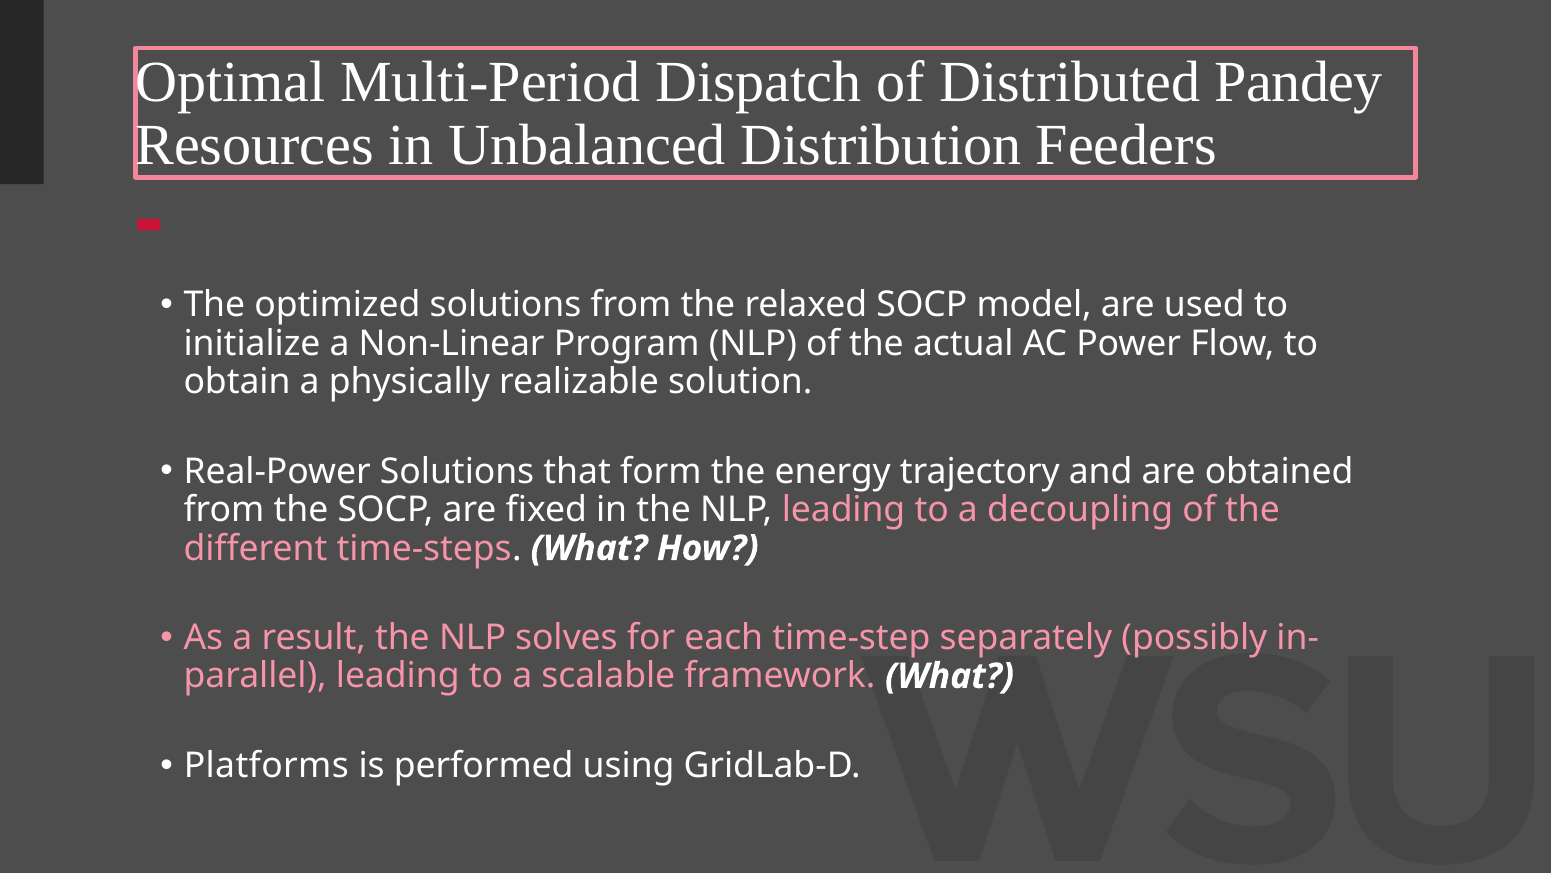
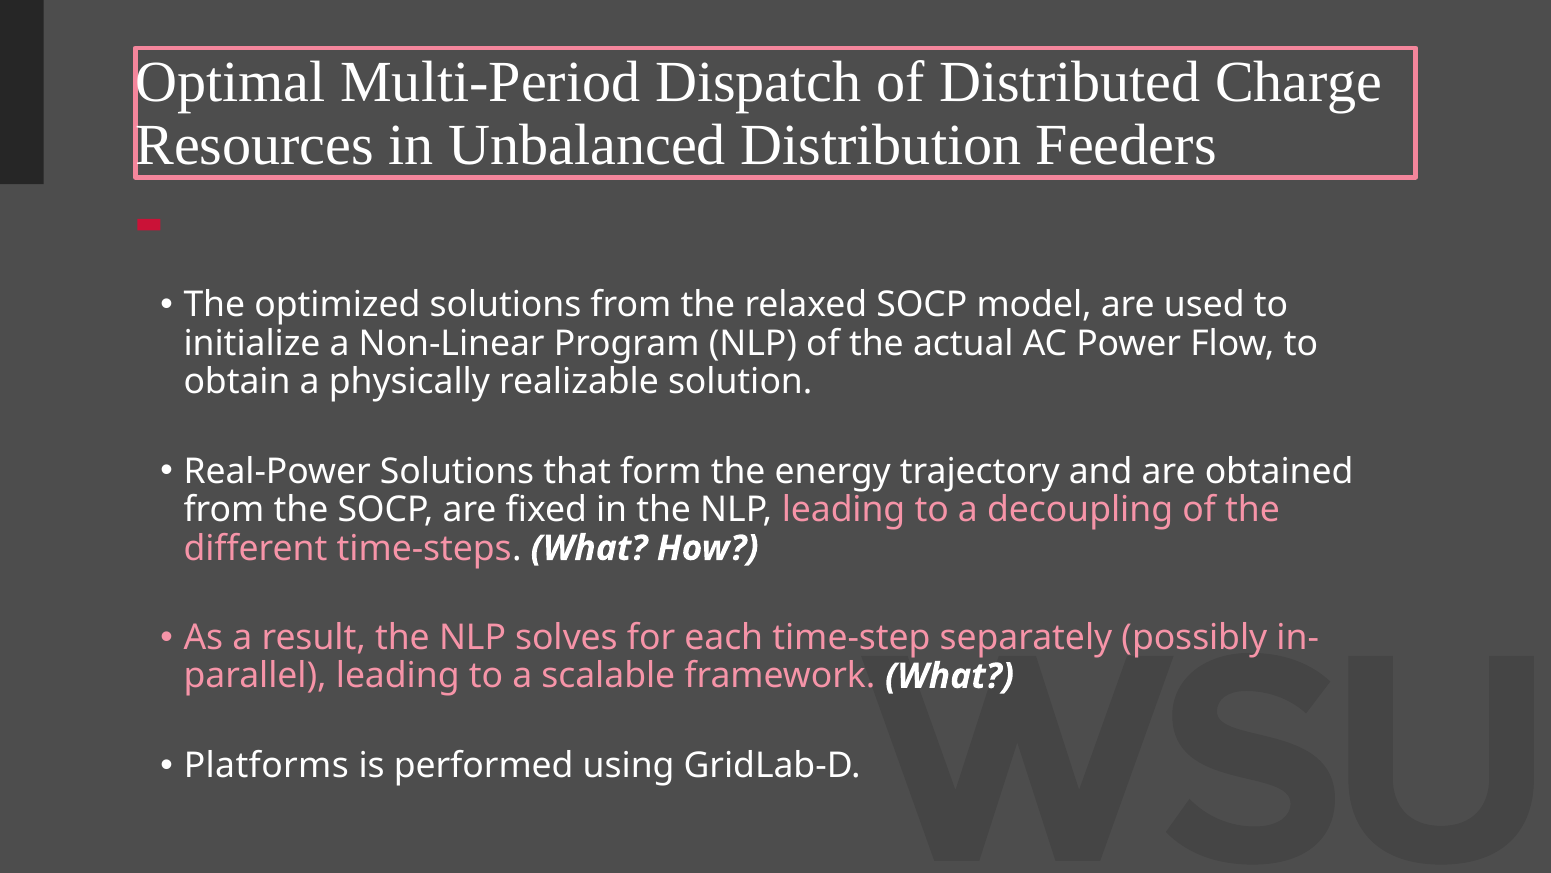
Pandey: Pandey -> Charge (1299, 82)
